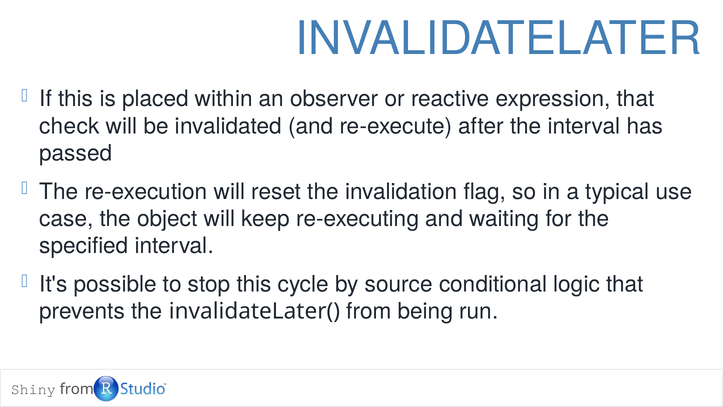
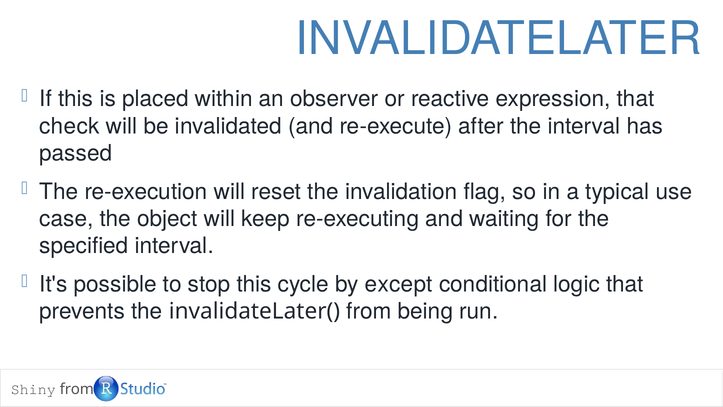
source: source -> except (399, 284)
